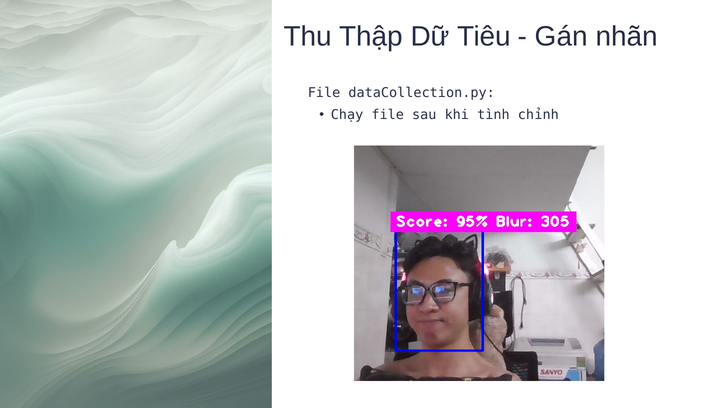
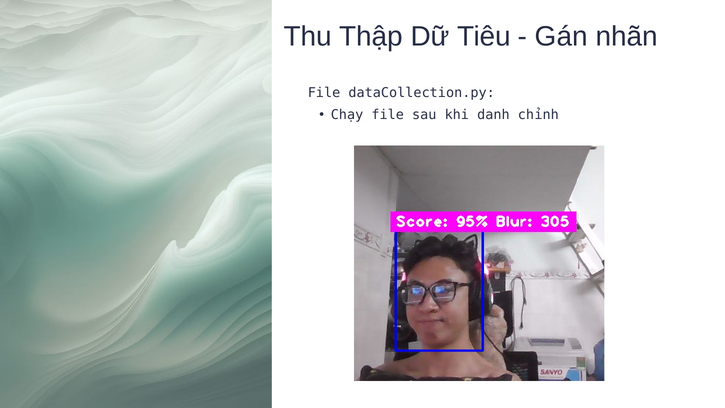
tình: tình -> danh (493, 115)
